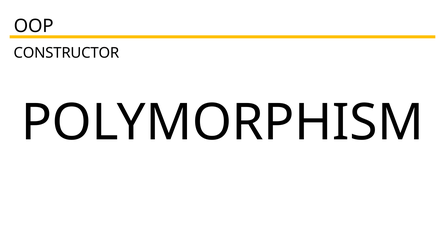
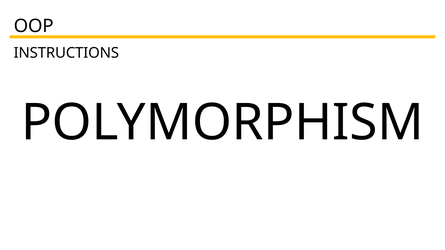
CONSTRUCTOR: CONSTRUCTOR -> INSTRUCTIONS (66, 53)
